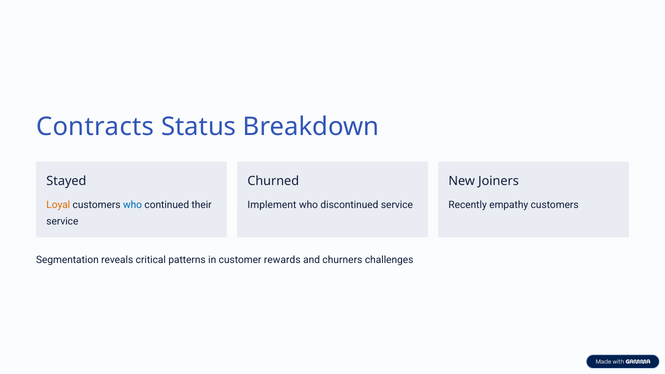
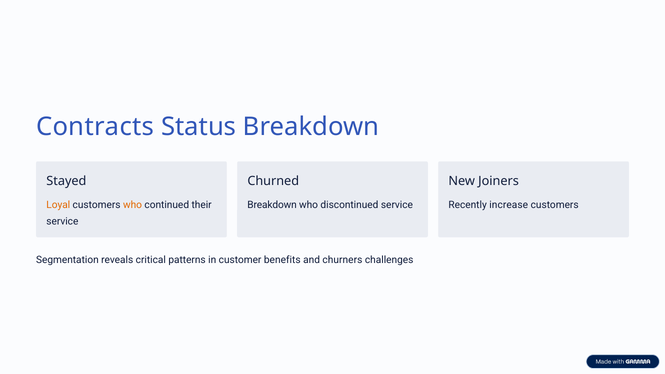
who colour: blue -> orange (132, 205)
Implement: Implement -> Breakdown (272, 205)
empathy: empathy -> increase (509, 205)
rewards: rewards -> benefits (282, 260)
